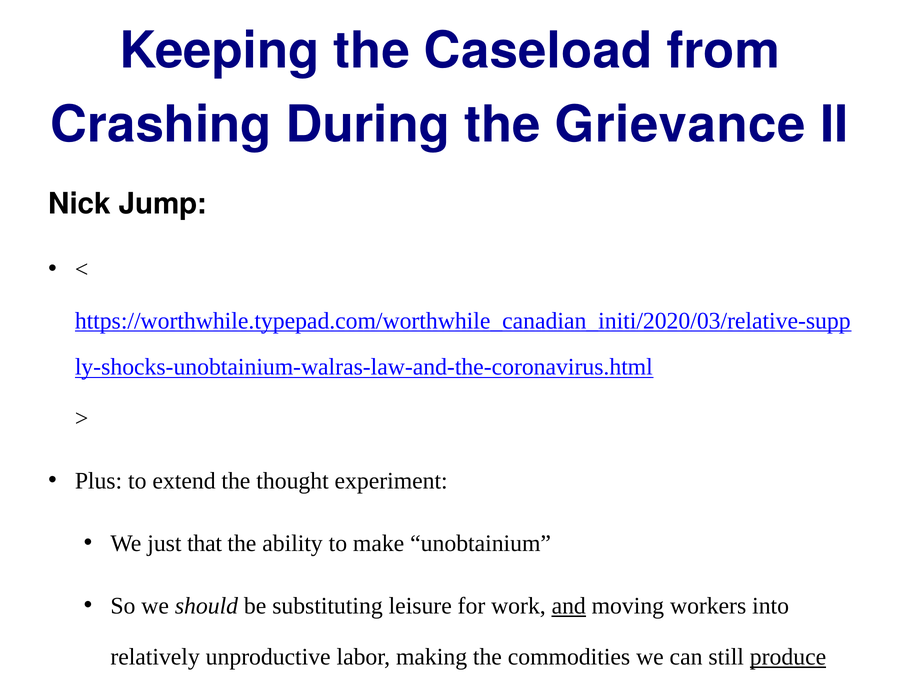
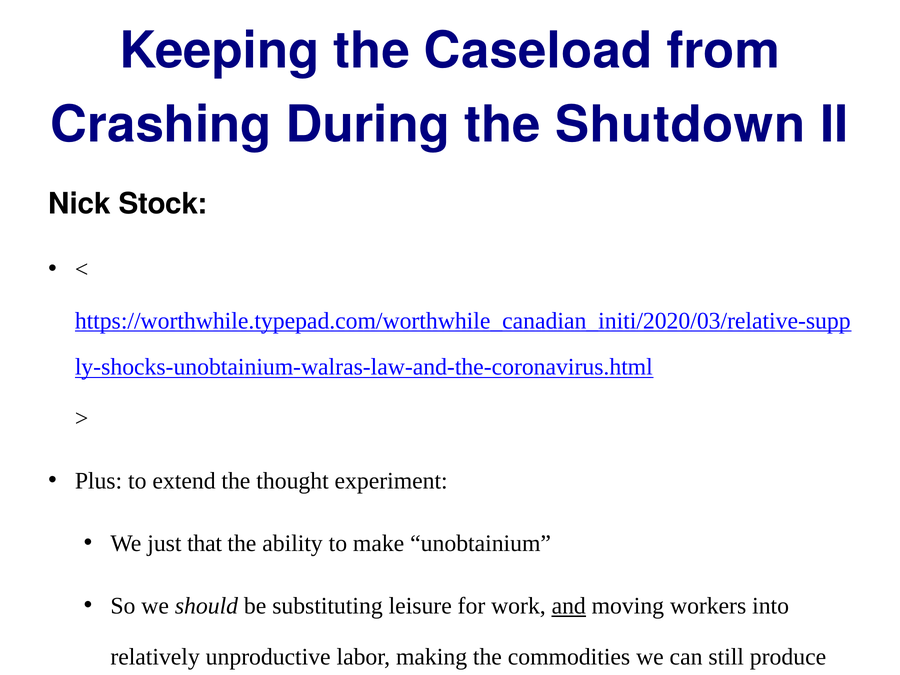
Grievance: Grievance -> Shutdown (680, 125)
Jump: Jump -> Stock (163, 204)
produce underline: present -> none (788, 657)
